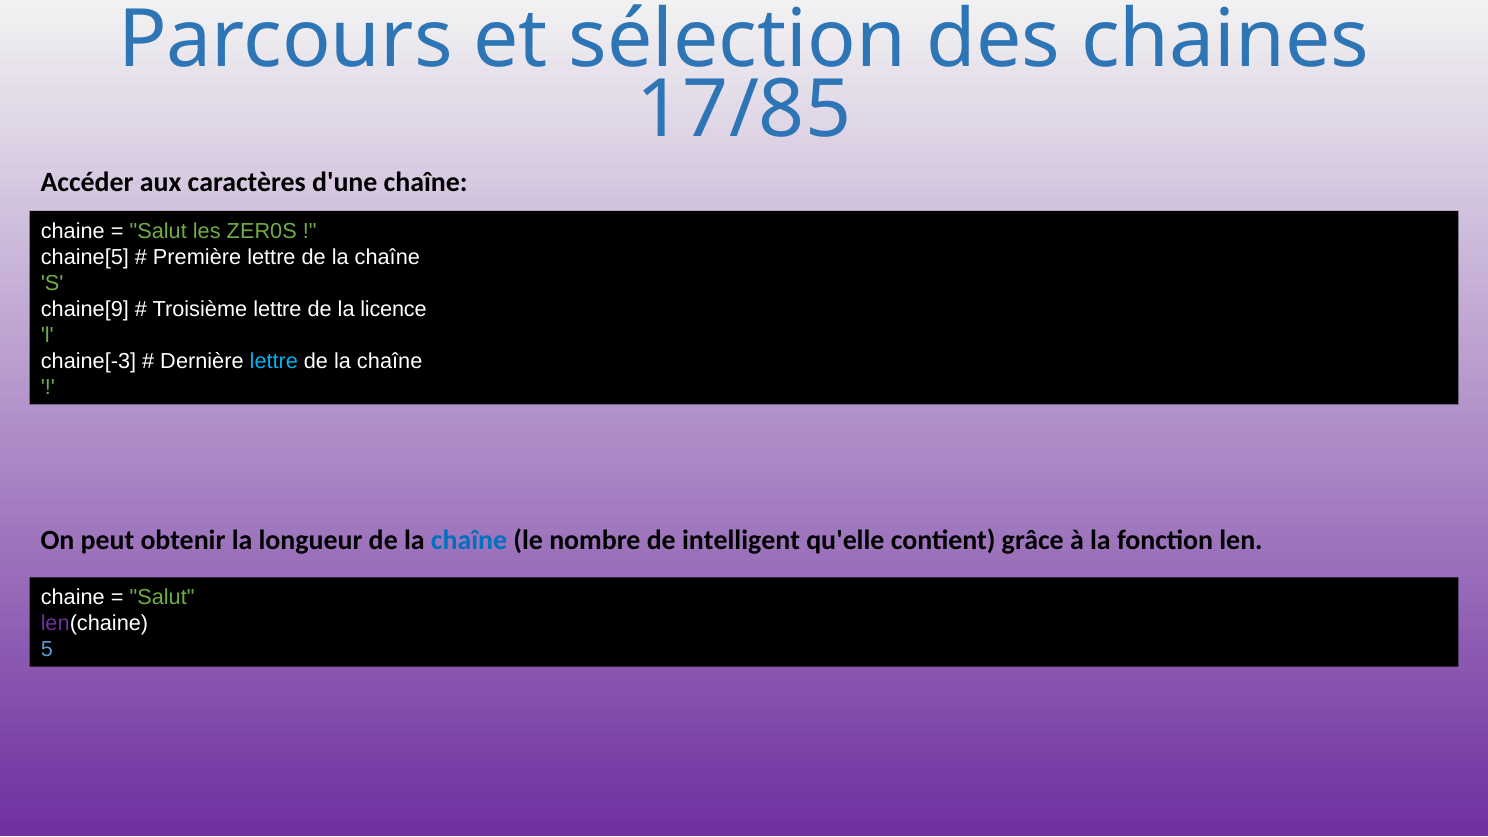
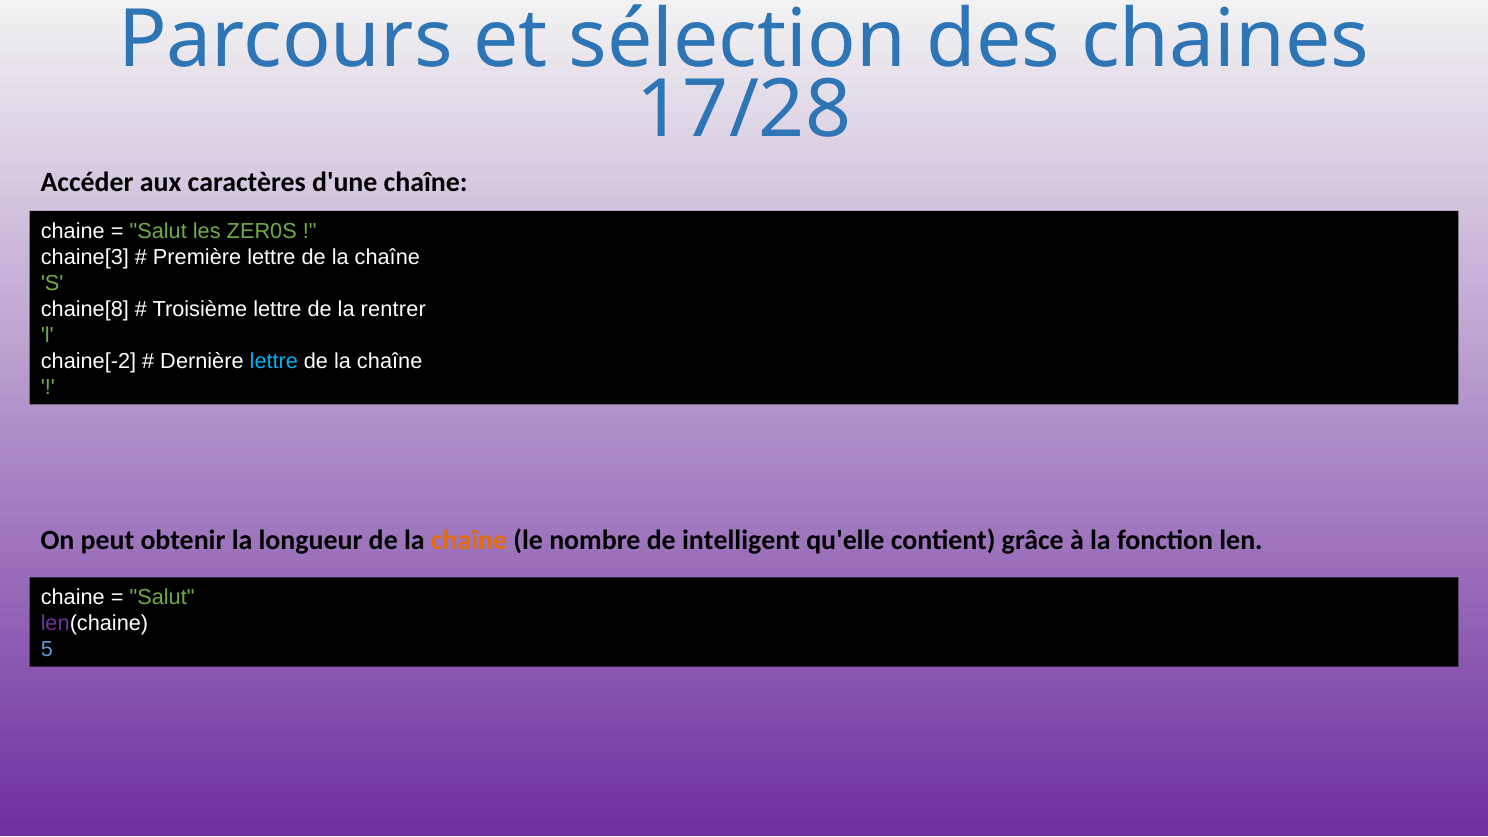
17/85: 17/85 -> 17/28 (744, 110)
chaine[5: chaine[5 -> chaine[3 (85, 257)
chaine[9: chaine[9 -> chaine[8 (85, 309)
licence: licence -> rentrer (393, 309)
chaine[-3: chaine[-3 -> chaine[-2 (88, 361)
chaîne colour: blue -> orange (469, 540)
